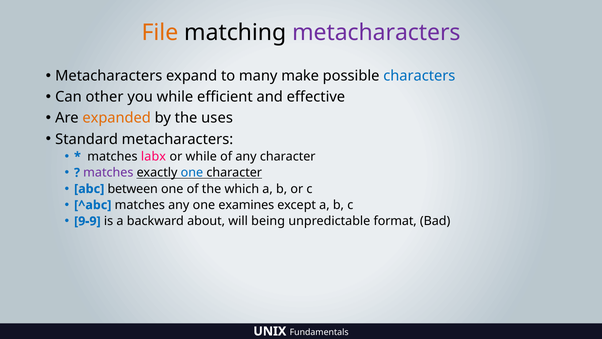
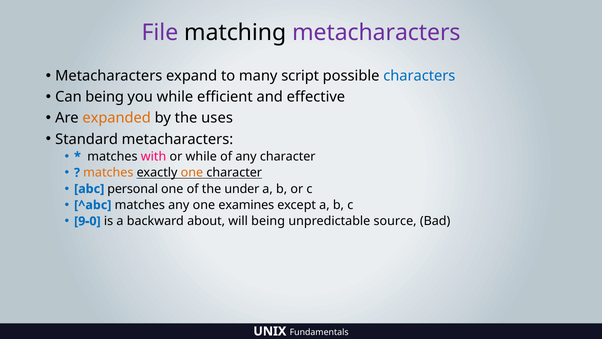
File colour: orange -> purple (160, 32)
make: make -> script (300, 76)
Can other: other -> being (105, 97)
labx: labx -> with (154, 156)
matches colour: purple -> orange (108, 173)
one colour: blue -> orange (192, 173)
between: between -> personal (133, 189)
which: which -> under (242, 189)
9-9: 9-9 -> 9-0 (87, 221)
format: format -> source (395, 221)
